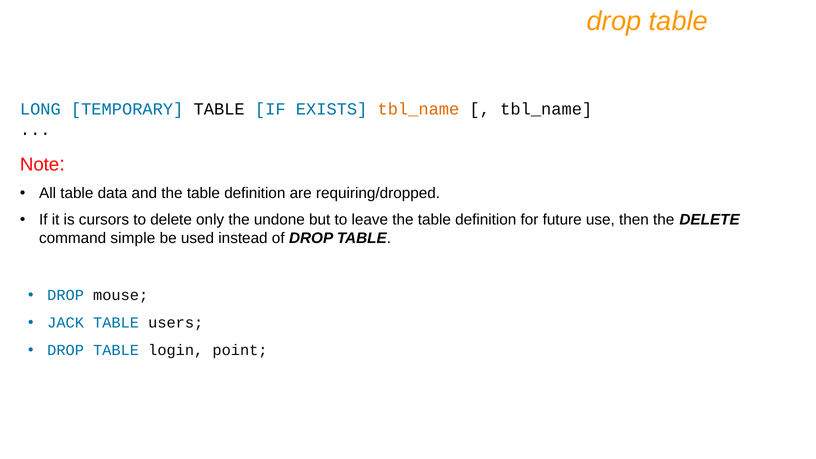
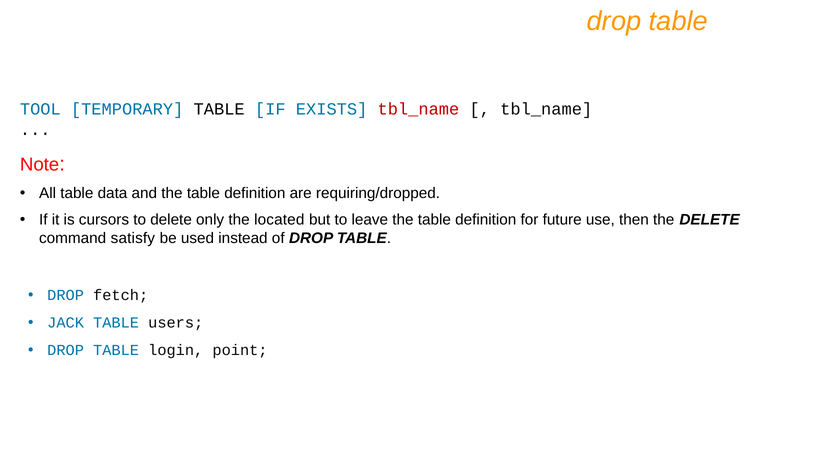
LONG: LONG -> TOOL (40, 109)
tbl_name colour: orange -> red (418, 109)
undone: undone -> located (279, 220)
simple: simple -> satisfy (133, 238)
mouse: mouse -> fetch (121, 295)
